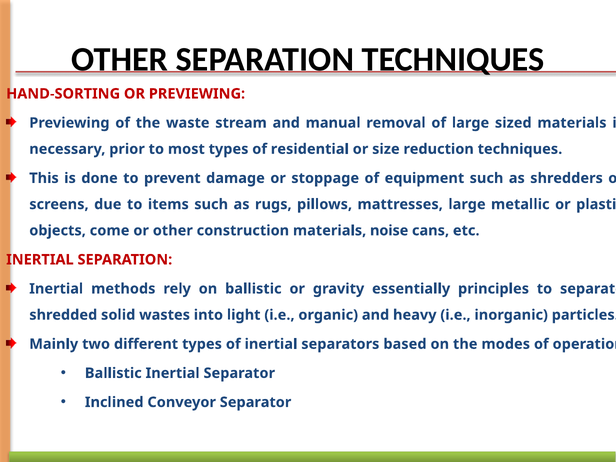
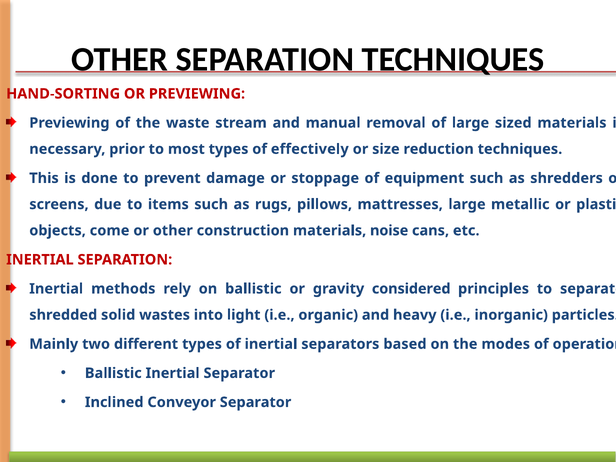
residential: residential -> effectively (310, 149)
essentially: essentially -> considered (411, 289)
